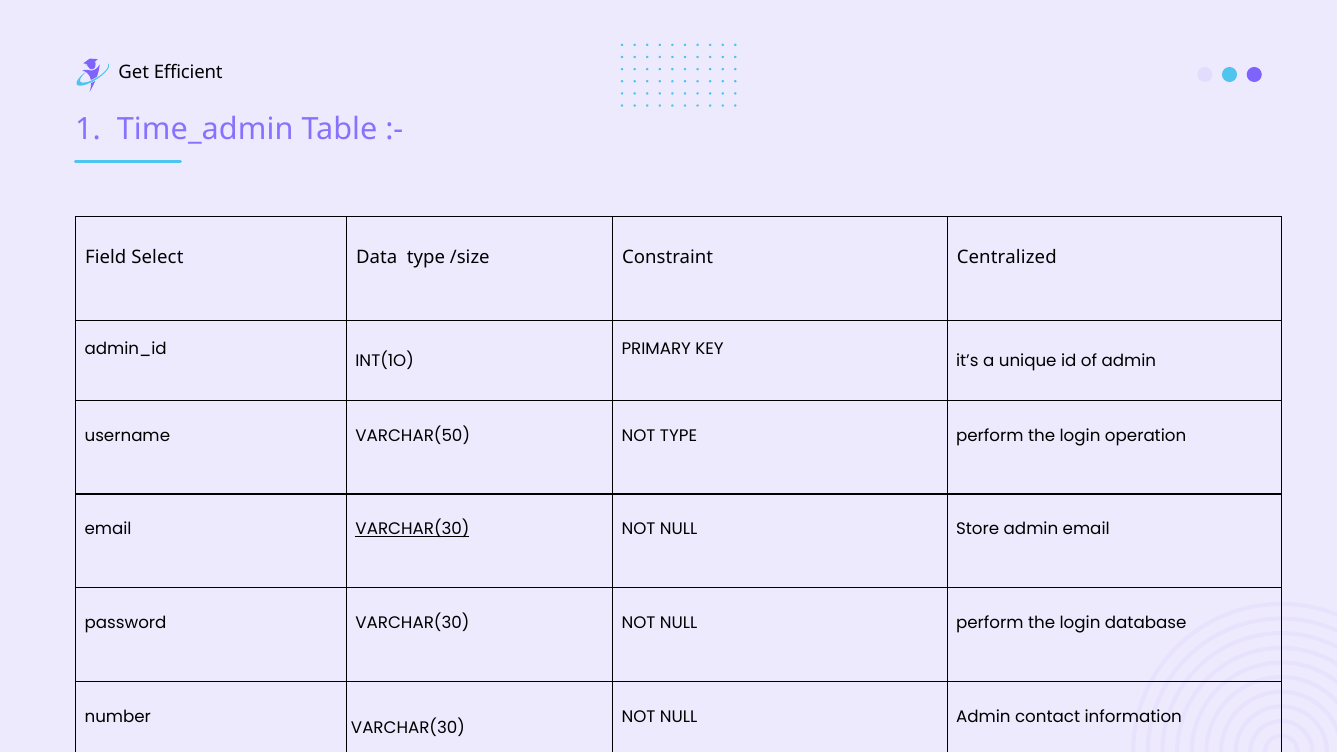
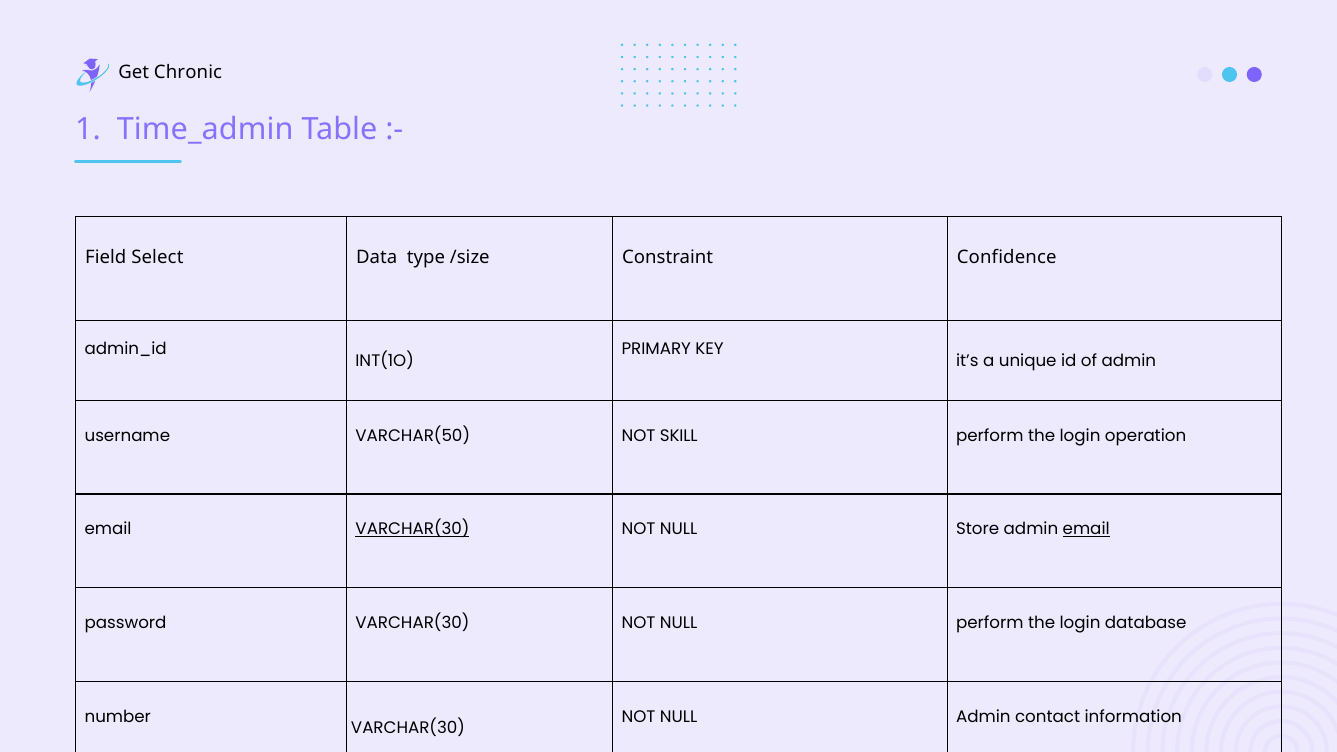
Efficient: Efficient -> Chronic (188, 73)
Centralized: Centralized -> Confidence (1007, 257)
NOT TYPE: TYPE -> SKILL (679, 436)
email underline: none -> present (1086, 529)
